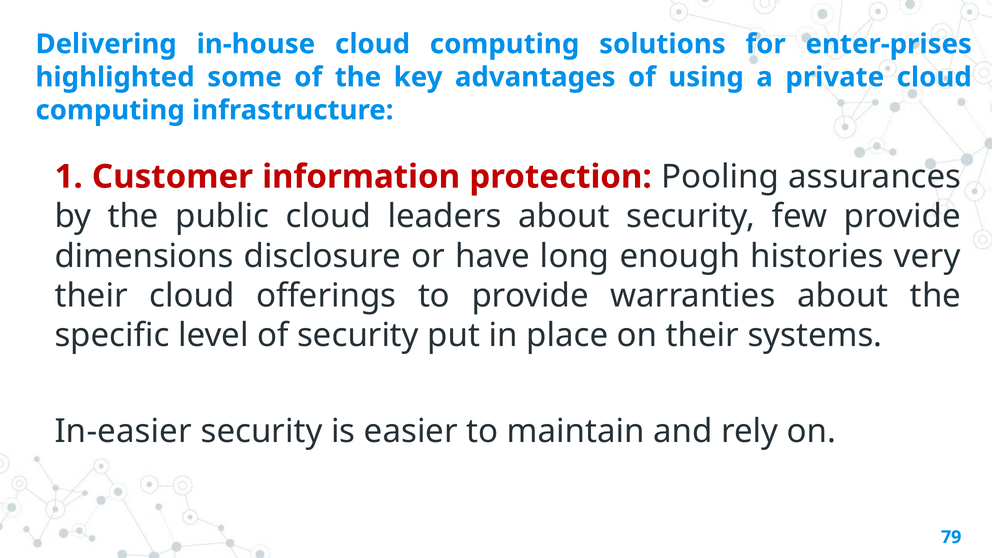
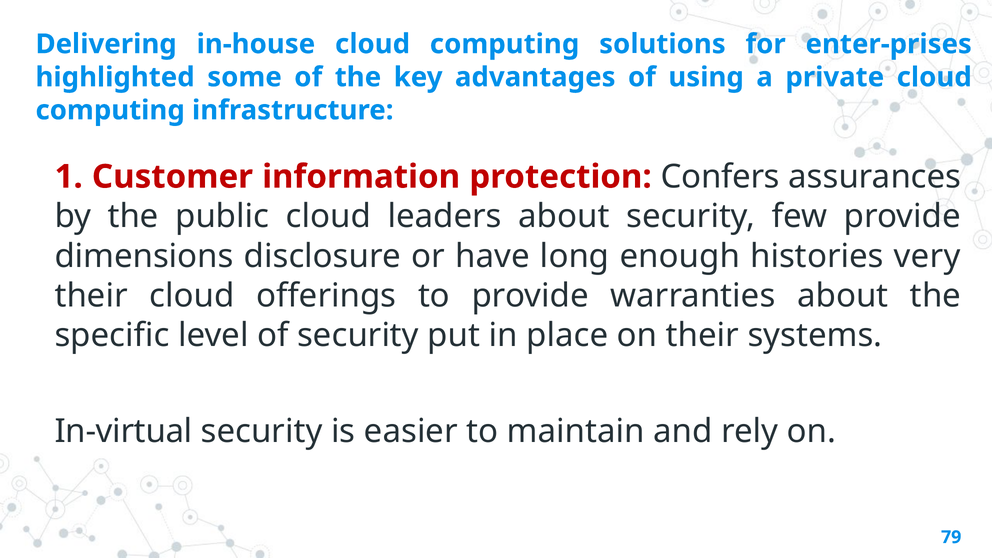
Pooling: Pooling -> Confers (720, 177)
In-easier: In-easier -> In-virtual (123, 431)
